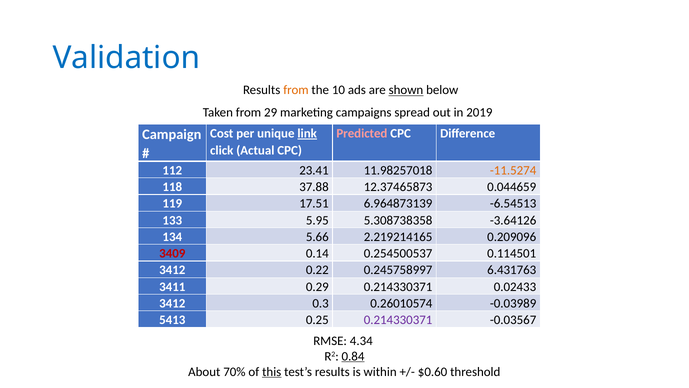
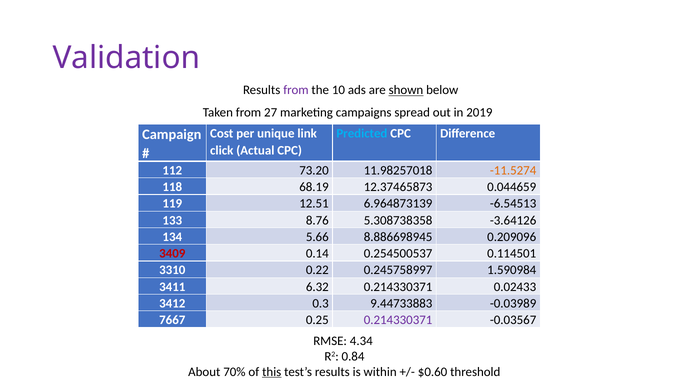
Validation colour: blue -> purple (126, 58)
from colour: orange -> purple (296, 90)
29: 29 -> 27 (271, 112)
link underline: present -> none (307, 133)
Predicted colour: pink -> light blue (362, 133)
23.41: 23.41 -> 73.20 (314, 170)
37.88: 37.88 -> 68.19 (314, 187)
17.51: 17.51 -> 12.51 (314, 203)
5.95: 5.95 -> 8.76 (317, 220)
2.219214165: 2.219214165 -> 8.886698945 (398, 237)
3412: 3412 -> 3310 (172, 270)
6.431763: 6.431763 -> 1.590984 (512, 270)
0.29: 0.29 -> 6.32 (317, 286)
0.26010574: 0.26010574 -> 9.44733883 (401, 303)
5413: 5413 -> 7667 (172, 320)
0.84 underline: present -> none (353, 356)
